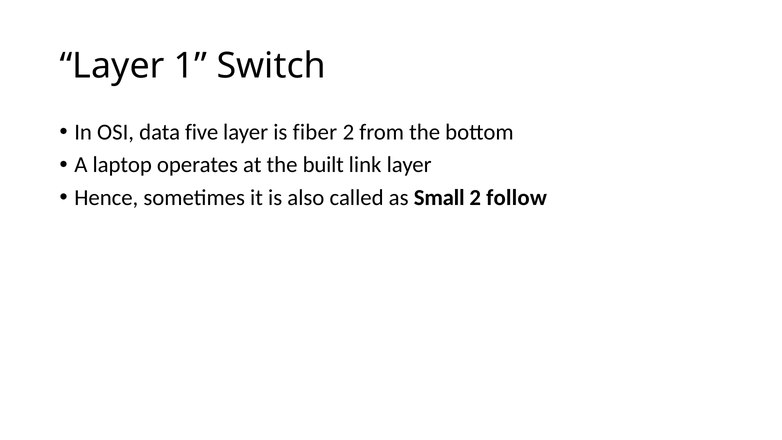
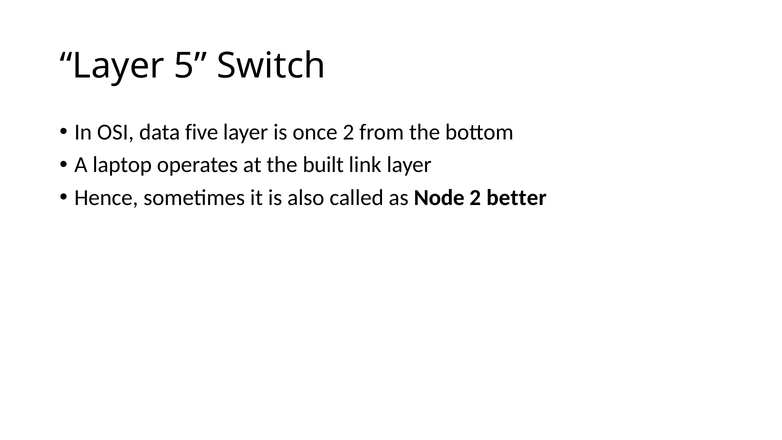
1: 1 -> 5 (191, 66)
fiber: fiber -> once (315, 132)
Small: Small -> Node (439, 198)
follow: follow -> better (517, 198)
